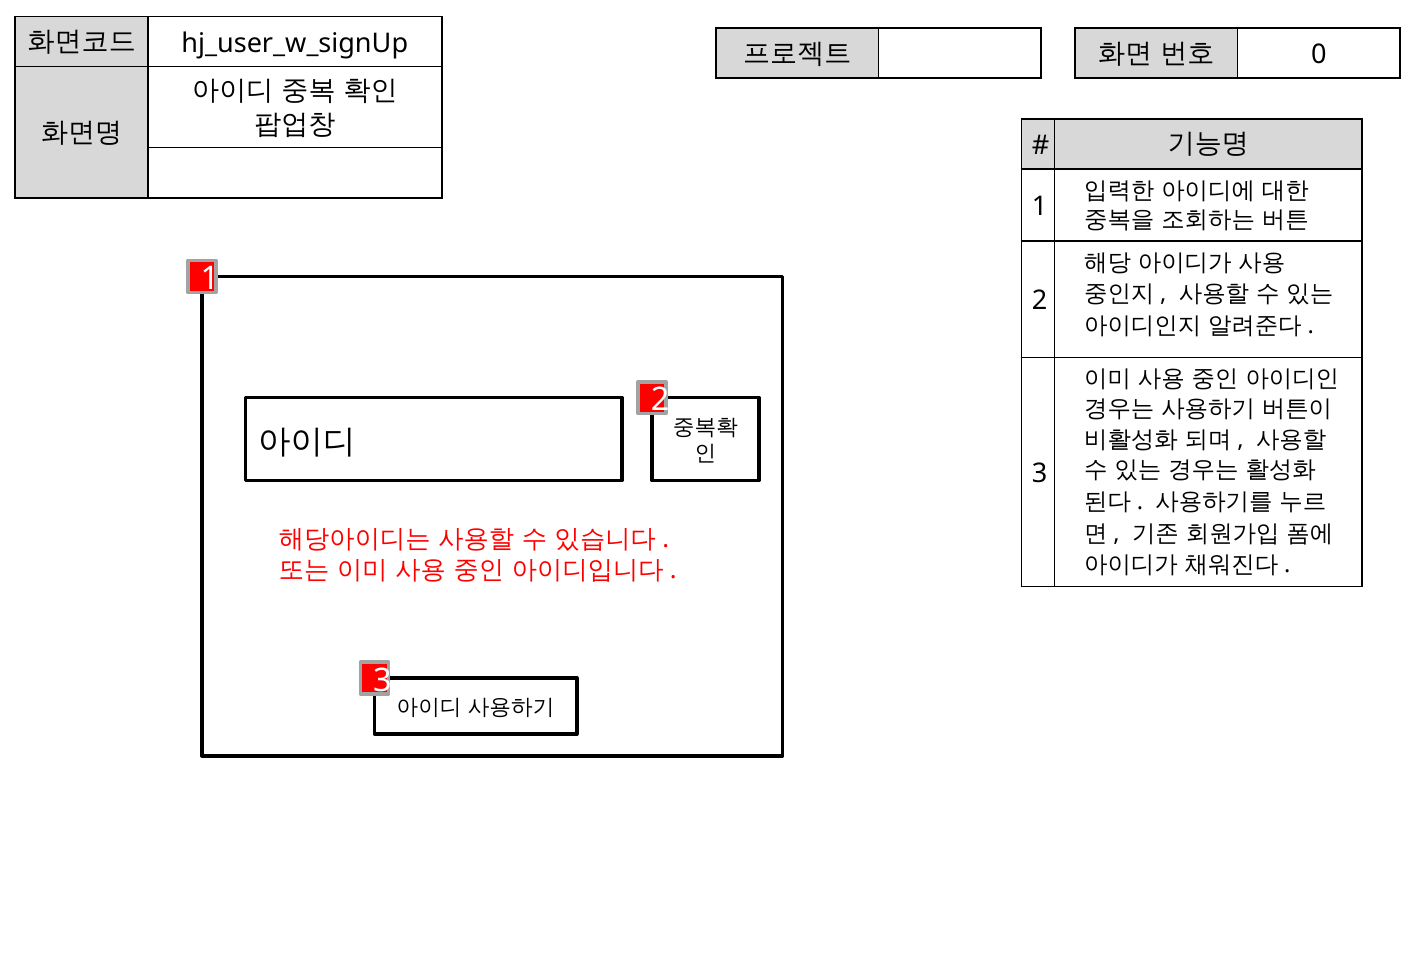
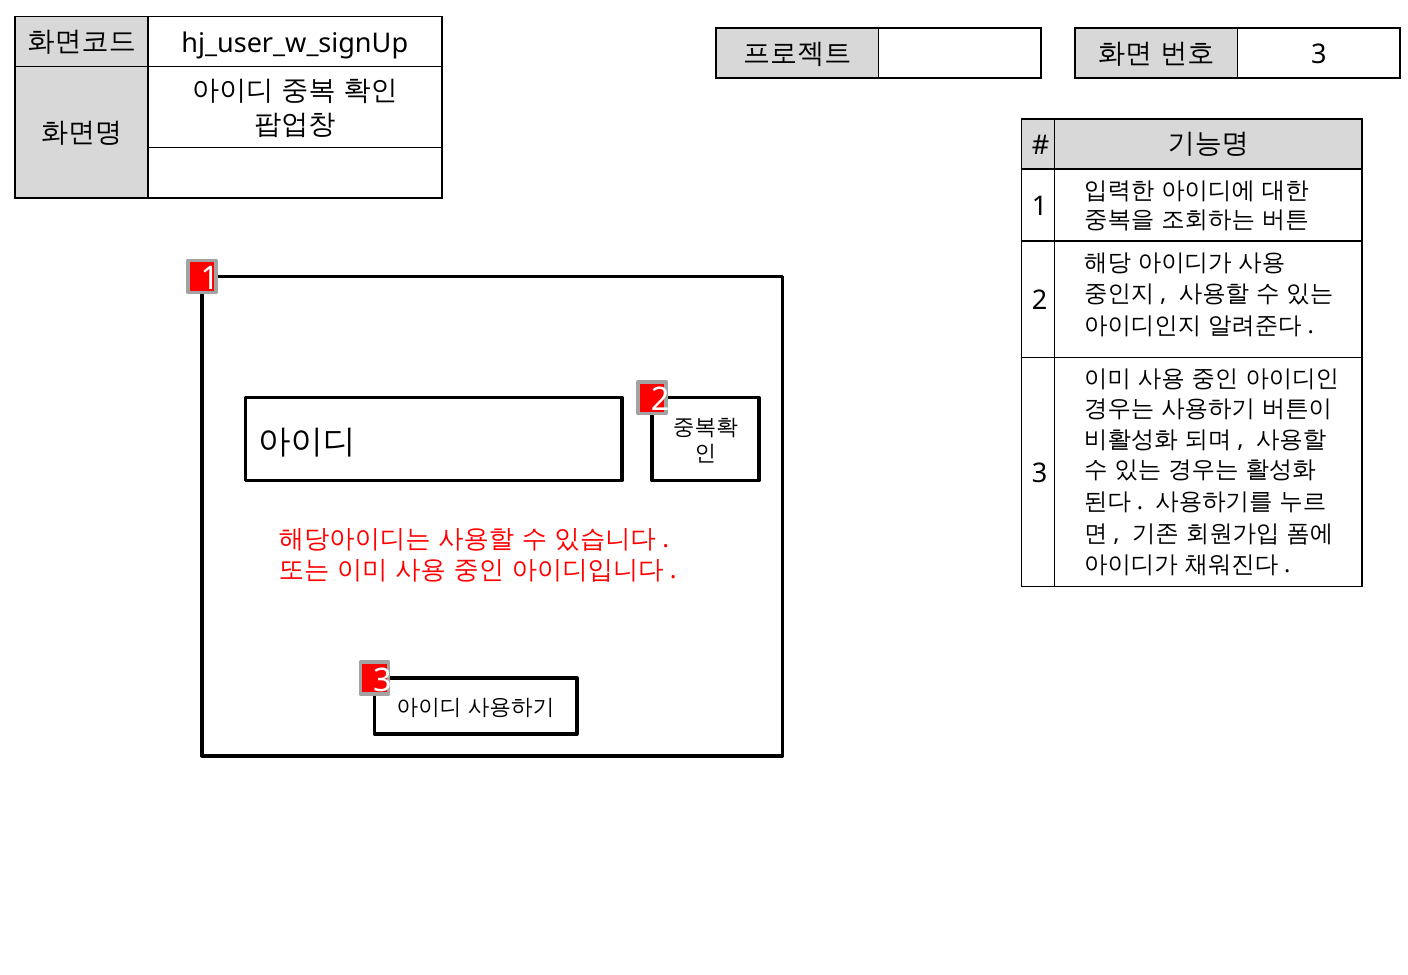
0: 0 -> 3 (1319, 55)
